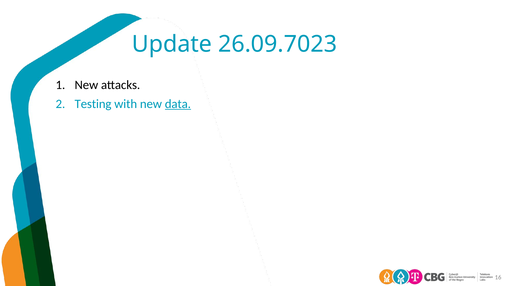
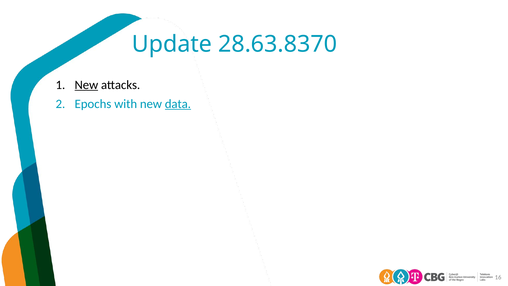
26.09.7023: 26.09.7023 -> 28.63.8370 (278, 44)
New underline: none -> present (86, 85)
Testing: Testing -> Epochs (93, 104)
